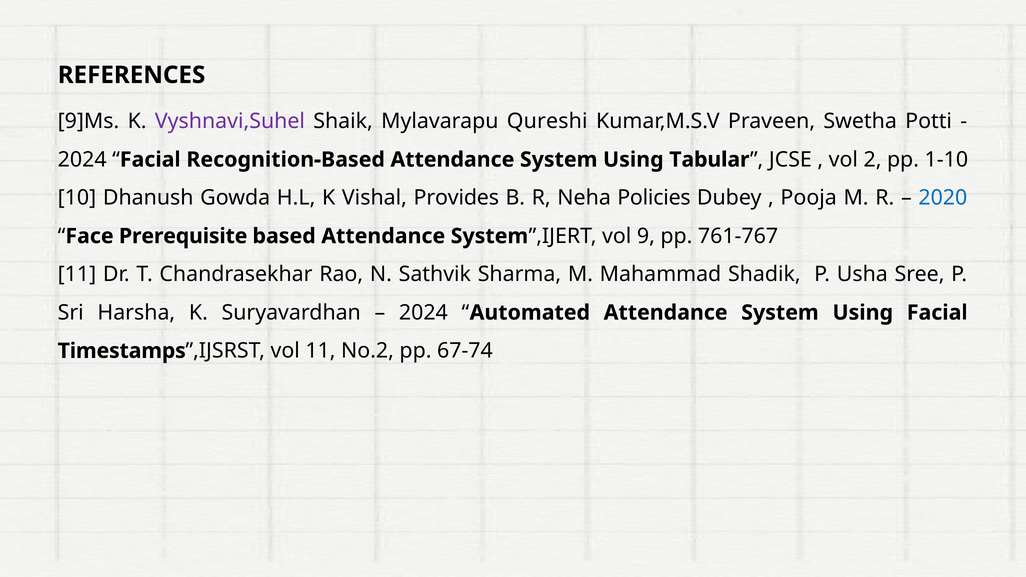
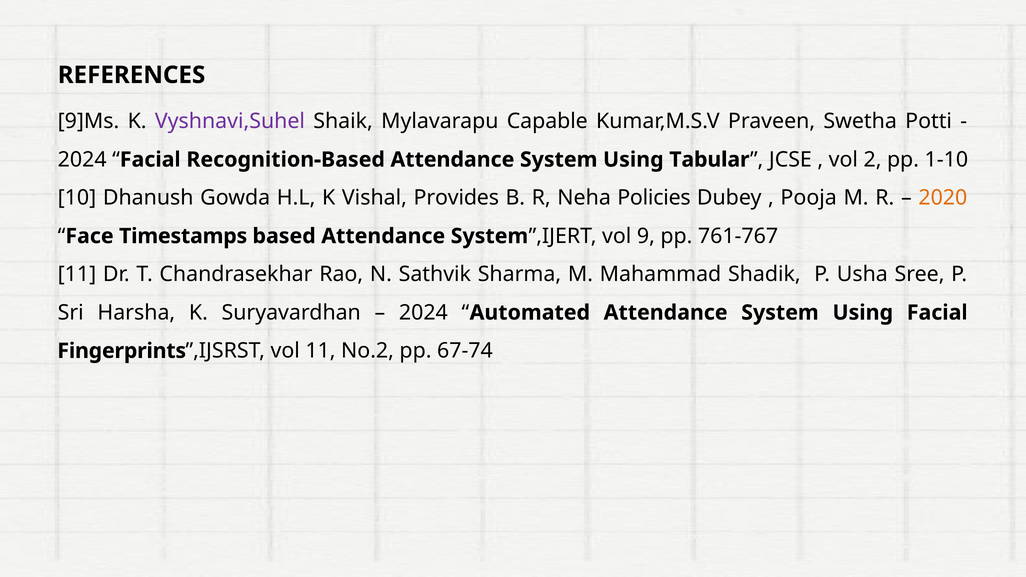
Qureshi: Qureshi -> Capable (547, 121)
2020 colour: blue -> orange (943, 198)
Prerequisite: Prerequisite -> Timestamps (183, 236)
Timestamps: Timestamps -> Fingerprints (122, 351)
